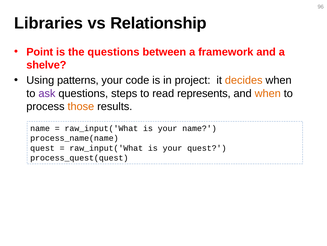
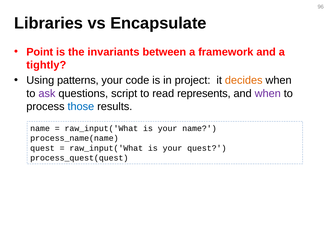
Relationship: Relationship -> Encapsulate (158, 23)
the questions: questions -> invariants (113, 52)
shelve: shelve -> tightly (46, 65)
steps: steps -> script (124, 93)
when colour: orange -> purple (268, 93)
those colour: orange -> blue (81, 106)
